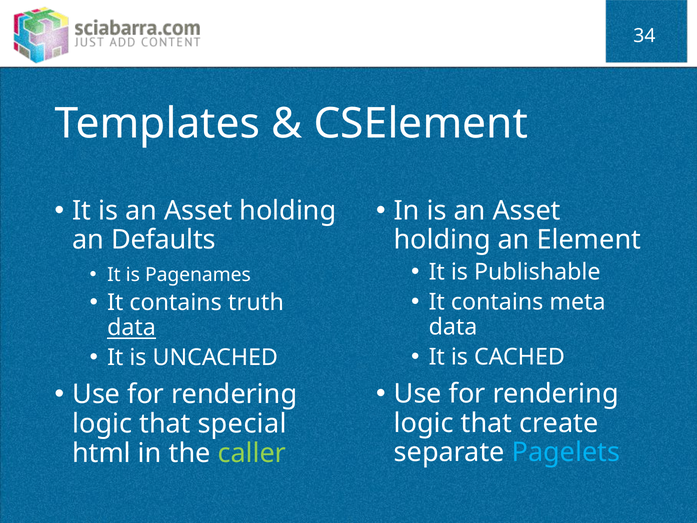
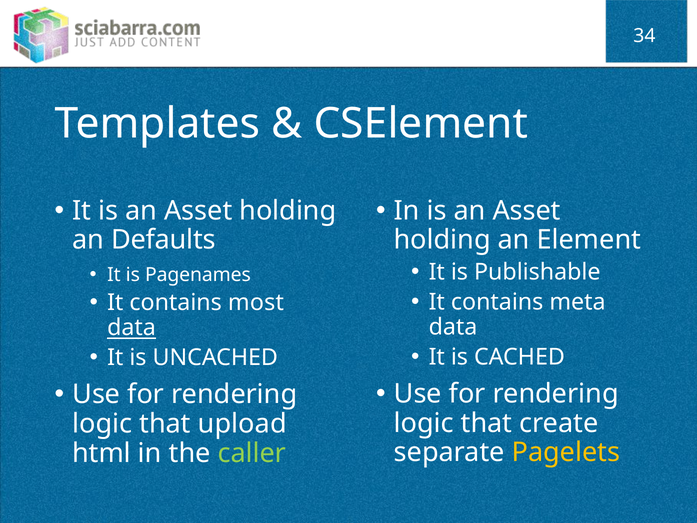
truth: truth -> most (256, 302)
special: special -> upload (242, 424)
Pagelets colour: light blue -> yellow (566, 452)
